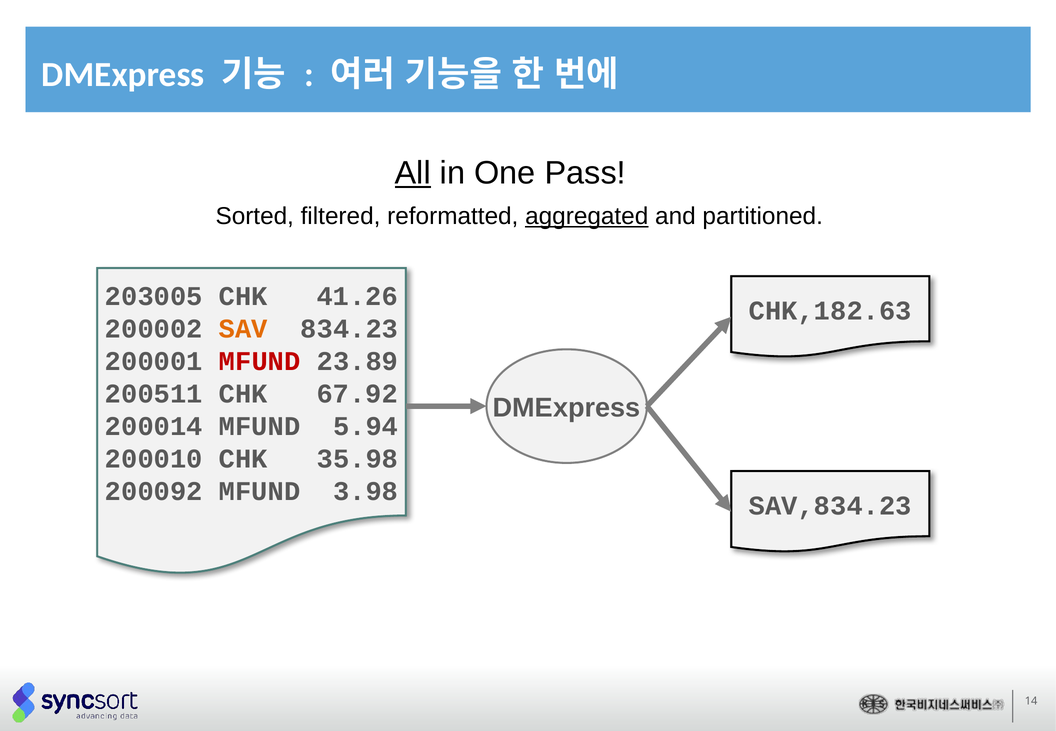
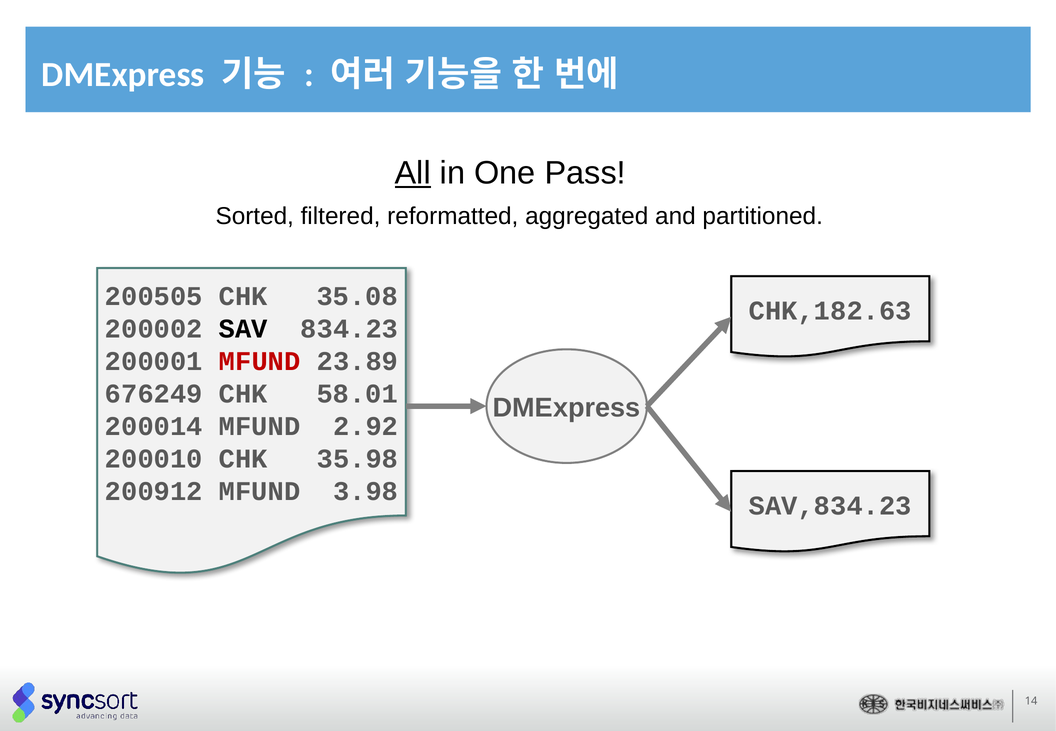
aggregated underline: present -> none (587, 216)
203005: 203005 -> 200505 (154, 296)
41.26: 41.26 -> 35.08 (357, 296)
SAV colour: orange -> black (243, 329)
200511: 200511 -> 676249 (154, 394)
67.92: 67.92 -> 58.01 (357, 394)
5.94: 5.94 -> 2.92 (366, 426)
200092: 200092 -> 200912 (154, 491)
